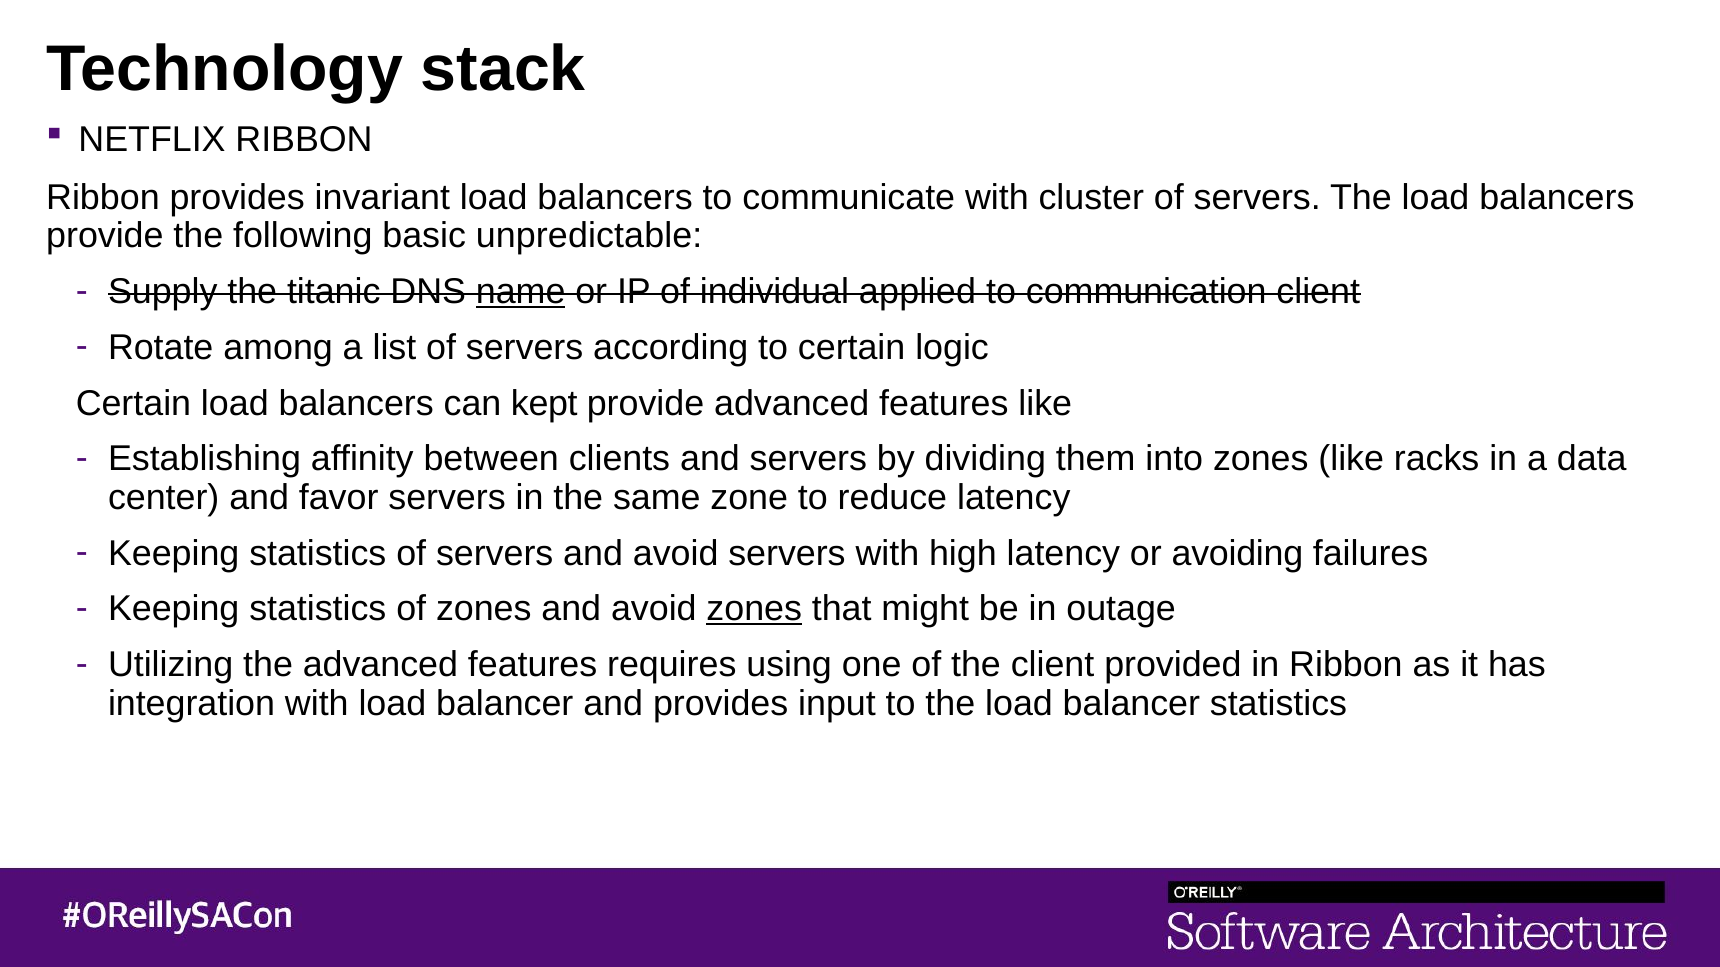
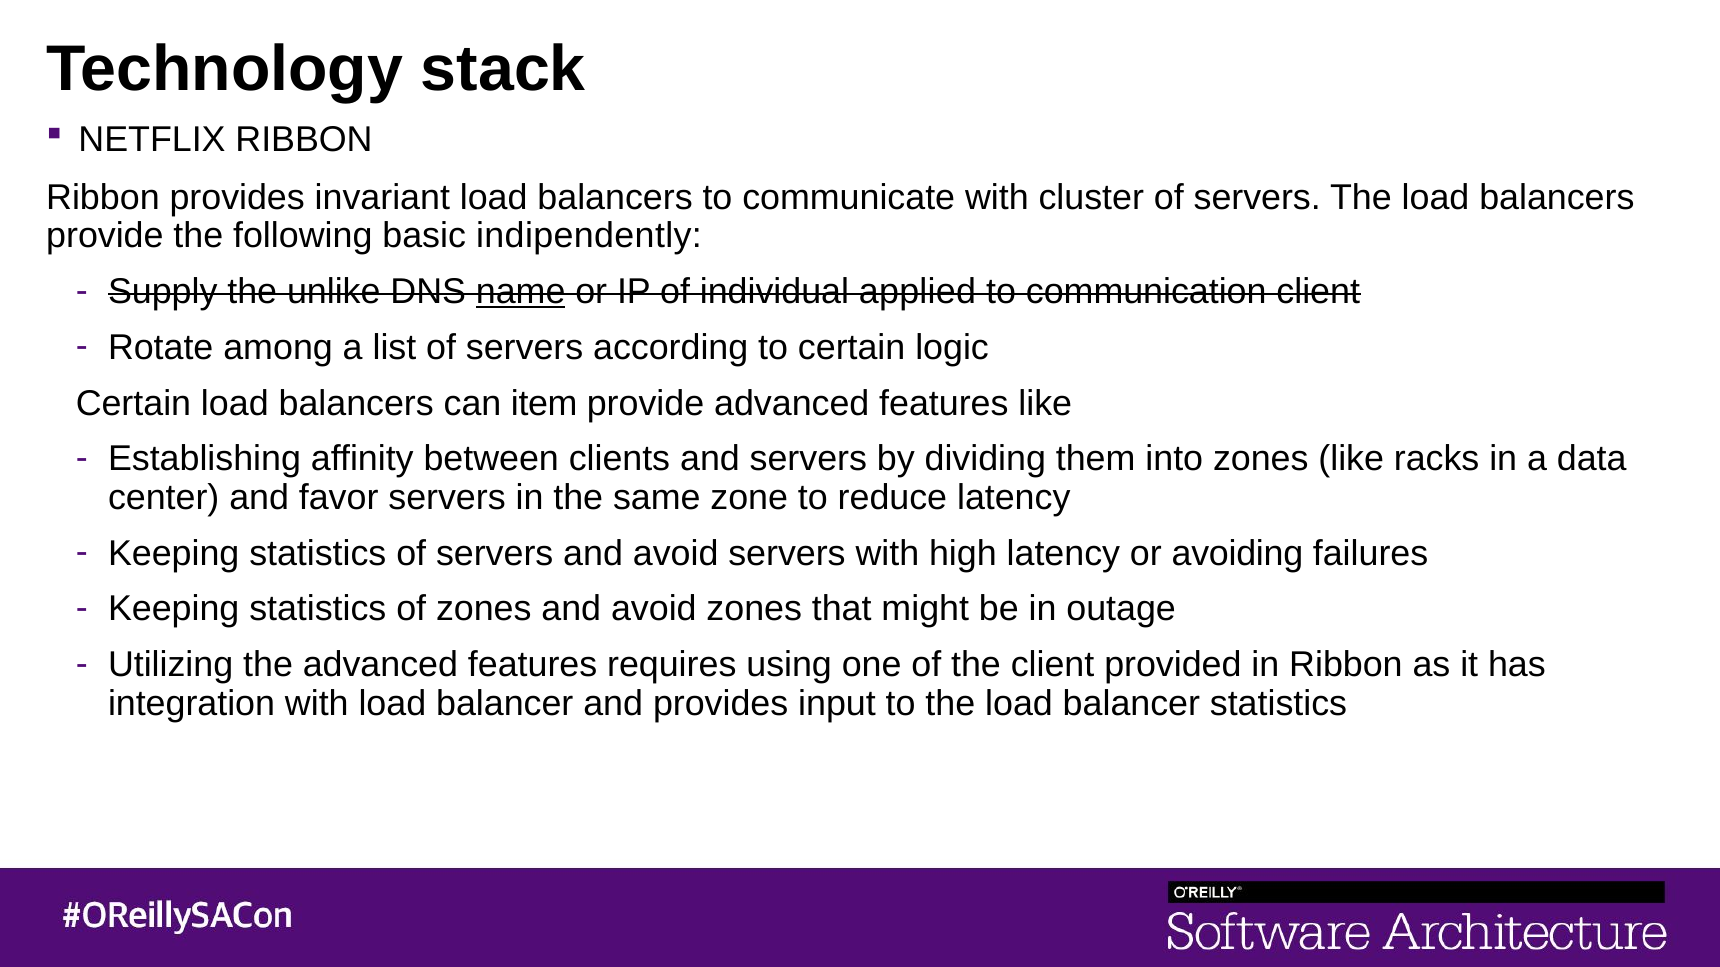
unpredictable: unpredictable -> indipendently (589, 236)
titanic: titanic -> unlike (334, 292)
kept: kept -> item (544, 403)
zones underline: present -> none (754, 609)
